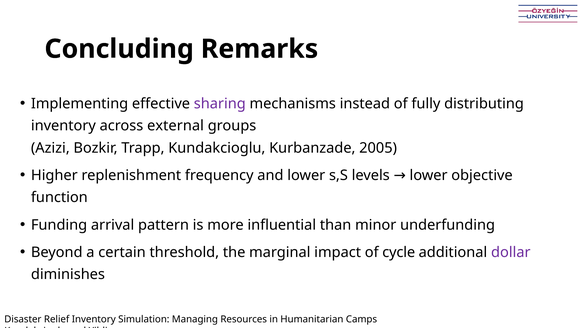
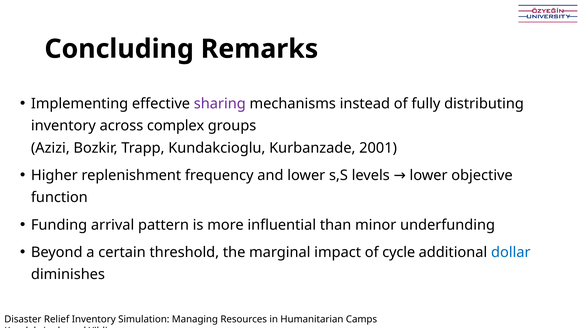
external: external -> complex (176, 126)
2005: 2005 -> 2001 (378, 148)
dollar colour: purple -> blue (511, 252)
